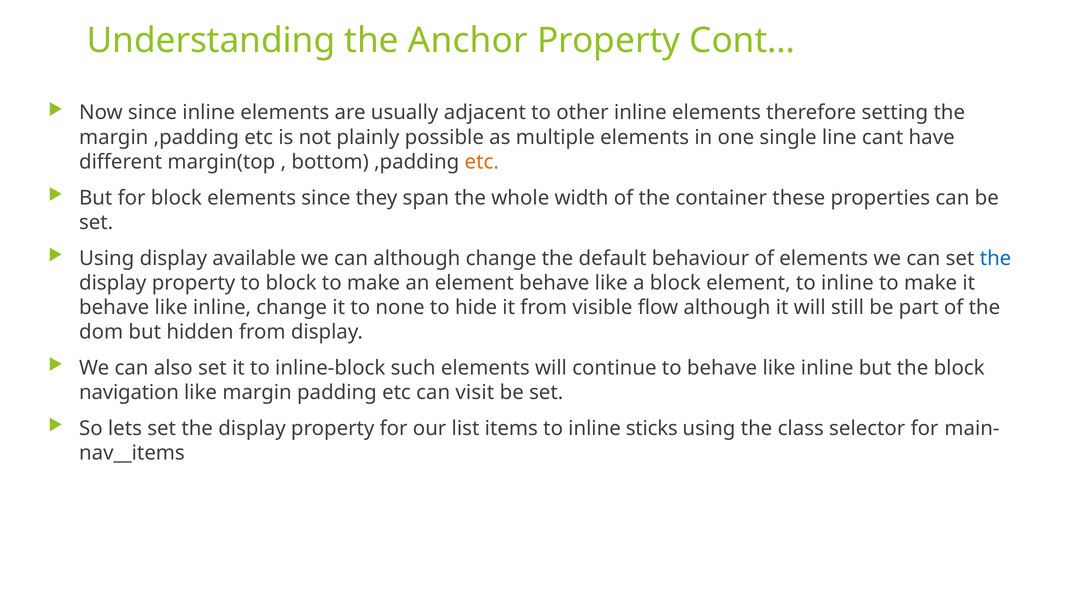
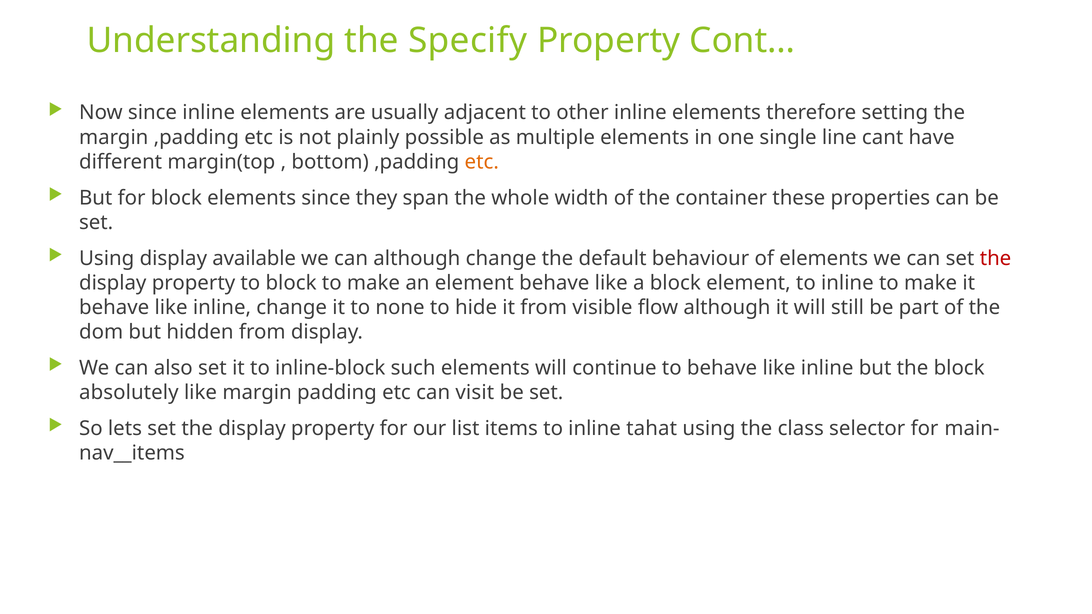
Anchor: Anchor -> Specify (468, 40)
the colour: blue -> red (996, 258)
navigation: navigation -> absolutely (129, 393)
sticks: sticks -> tahat (652, 429)
